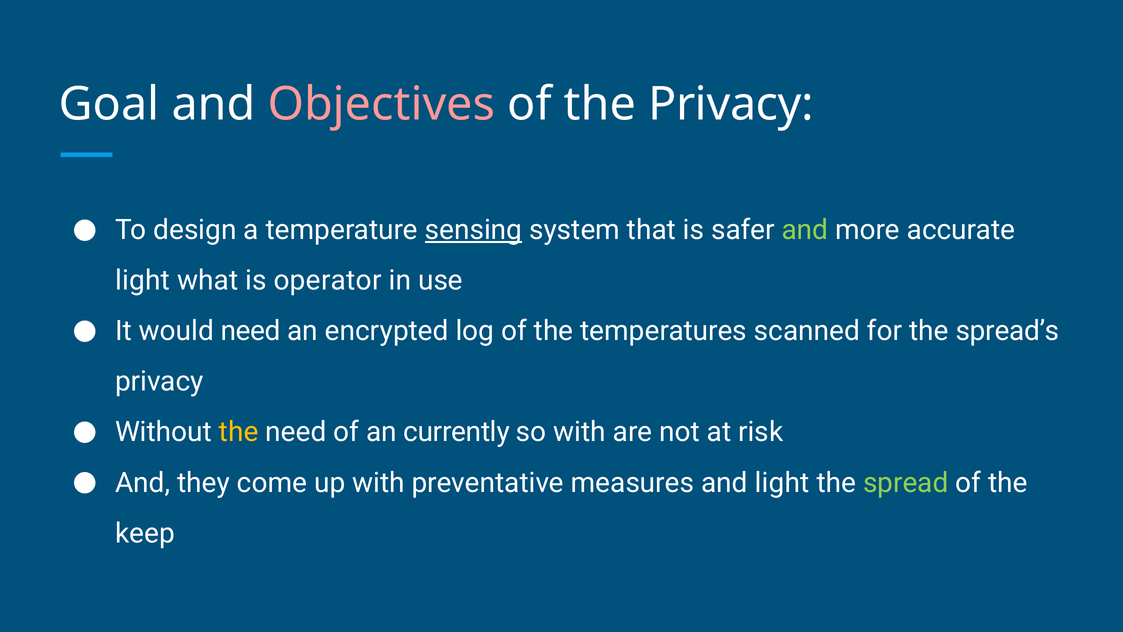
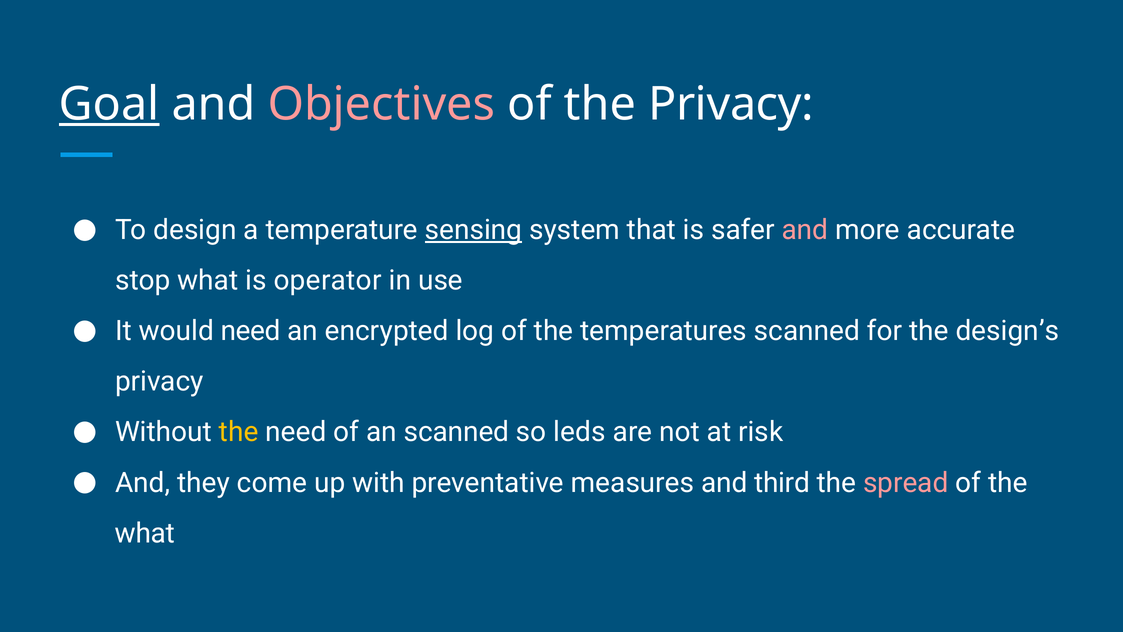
Goal underline: none -> present (109, 104)
and colour: light green -> pink (805, 230)
light: light -> stop (143, 280)
spread’s: spread’s -> design’s (1007, 331)
an currently: currently -> scanned (456, 432)
so with: with -> leds (580, 432)
and light: light -> third (782, 483)
spread colour: light green -> pink (906, 483)
keep: keep -> what (145, 533)
